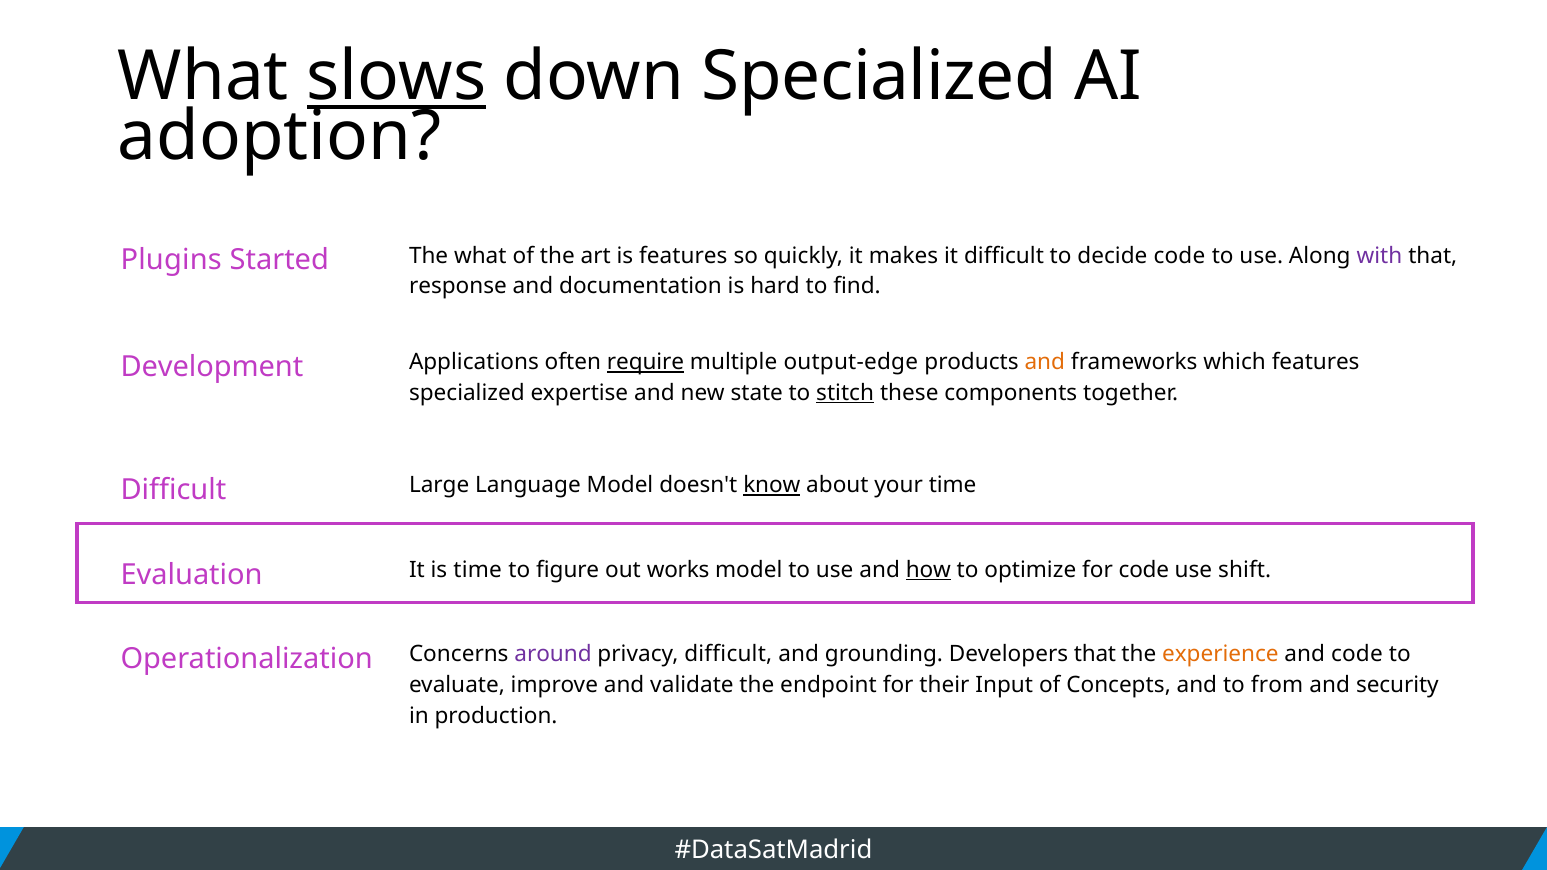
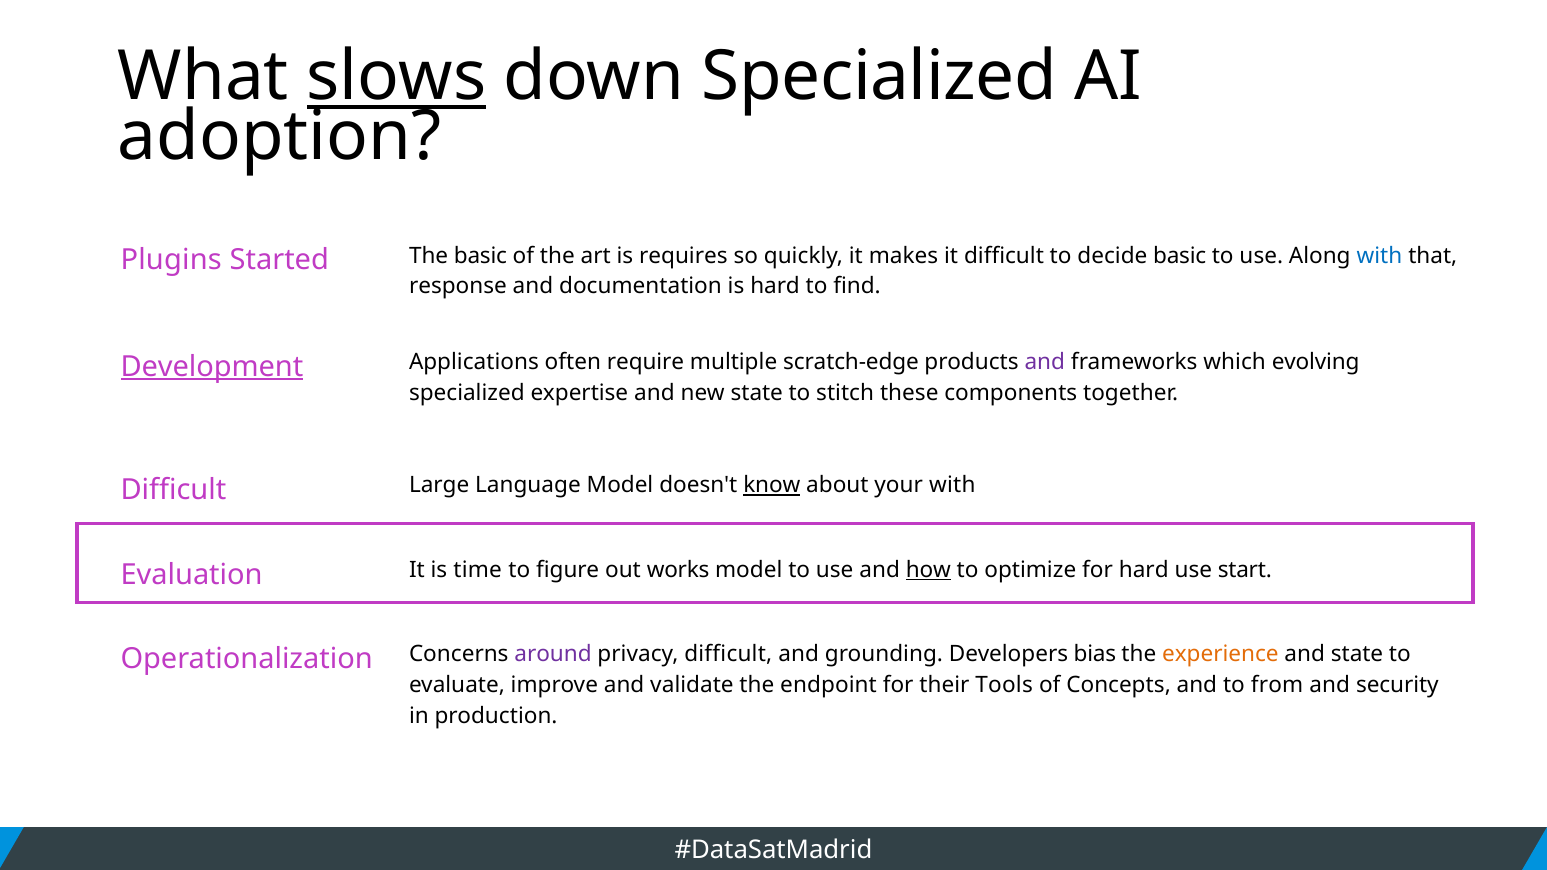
The what: what -> basic (480, 256)
is features: features -> requires (683, 256)
decide code: code -> basic (1180, 256)
with colour: purple -> blue (1379, 256)
Development underline: none -> present (212, 367)
require underline: present -> none (645, 362)
output-edge: output-edge -> scratch-edge (851, 362)
and colour: orange -> purple (1045, 362)
which features: features -> evolving (1316, 362)
stitch underline: present -> none (845, 393)
your time: time -> with (952, 485)
for code: code -> hard (1144, 570)
shift: shift -> start (1245, 570)
Developers that: that -> bias (1095, 655)
and code: code -> state (1357, 655)
Input: Input -> Tools (1004, 685)
